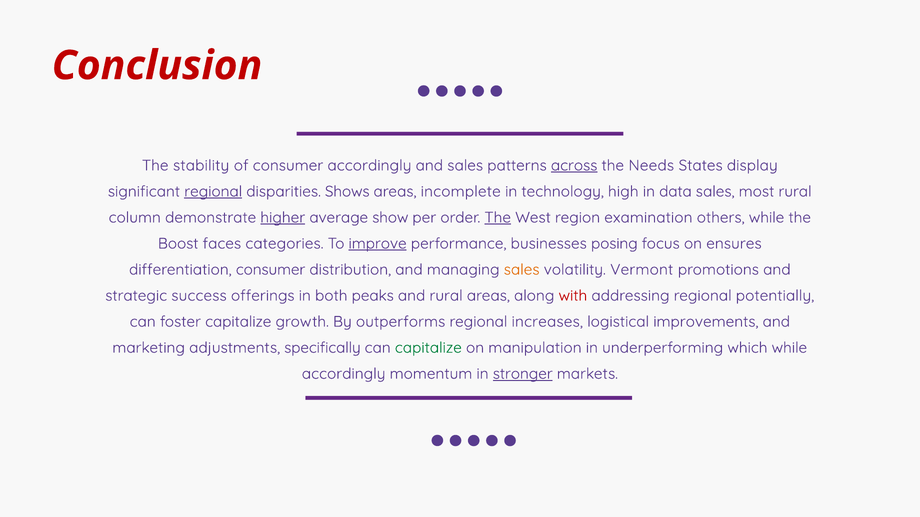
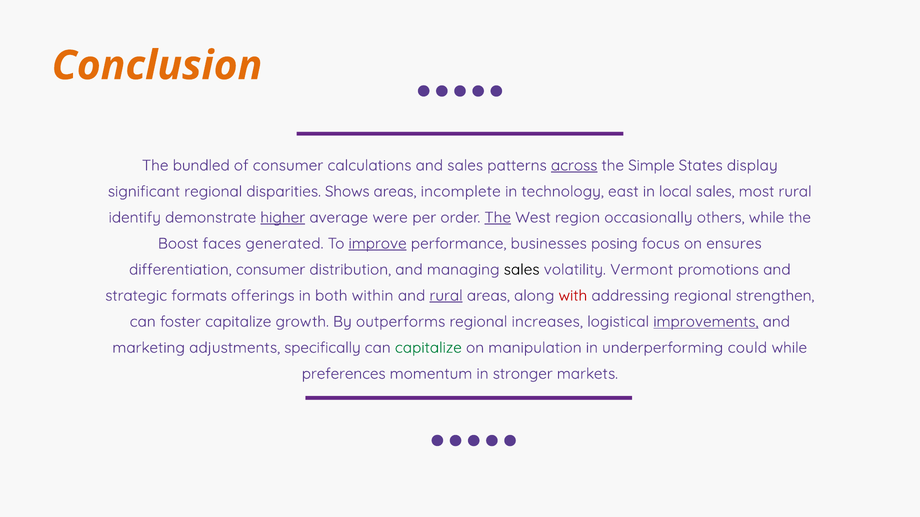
Conclusion colour: red -> orange (157, 66)
stability: stability -> bundled (201, 166)
consumer accordingly: accordingly -> calculations (369, 166)
Needs: Needs -> Simple (651, 166)
regional underline: present -> none (213, 192)
high: high -> east (623, 192)
data: data -> local (675, 192)
column: column -> identify (135, 218)
show: show -> were (390, 218)
examination: examination -> occasionally (648, 218)
categories: categories -> generated (284, 244)
sales colour: orange -> black (522, 270)
success: success -> formats (199, 296)
peaks: peaks -> within (373, 296)
rural underline: none -> present (446, 296)
potentially: potentially -> strengthen (775, 296)
improvements underline: none -> present (706, 322)
which: which -> could (747, 348)
accordingly: accordingly -> preferences (344, 374)
stronger underline: present -> none (523, 374)
